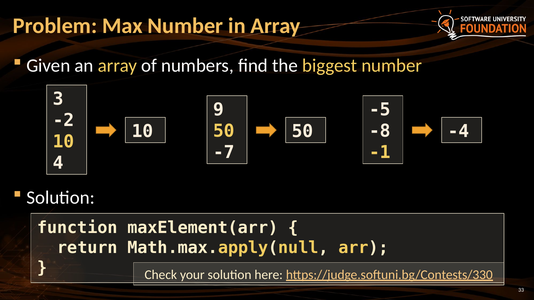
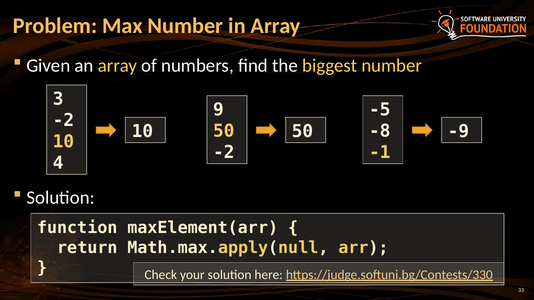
-4: -4 -> -9 (459, 131)
-7: -7 -> -2 (224, 153)
